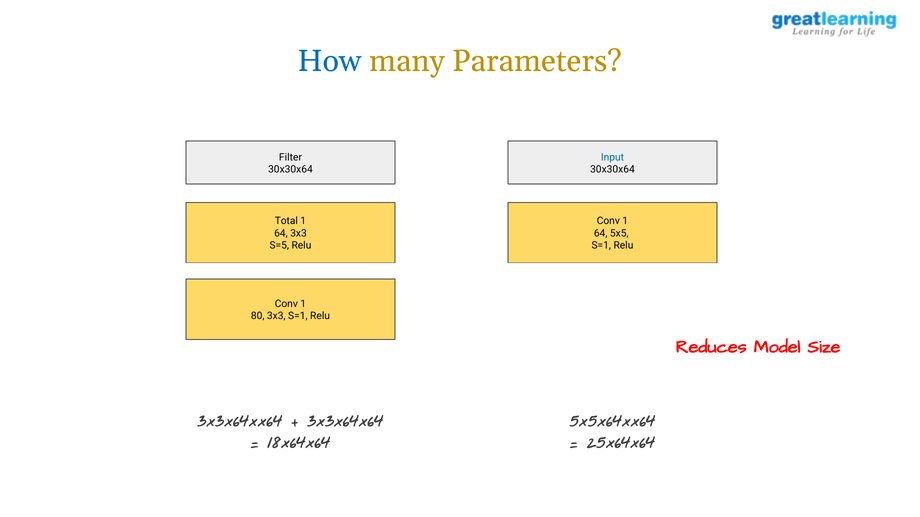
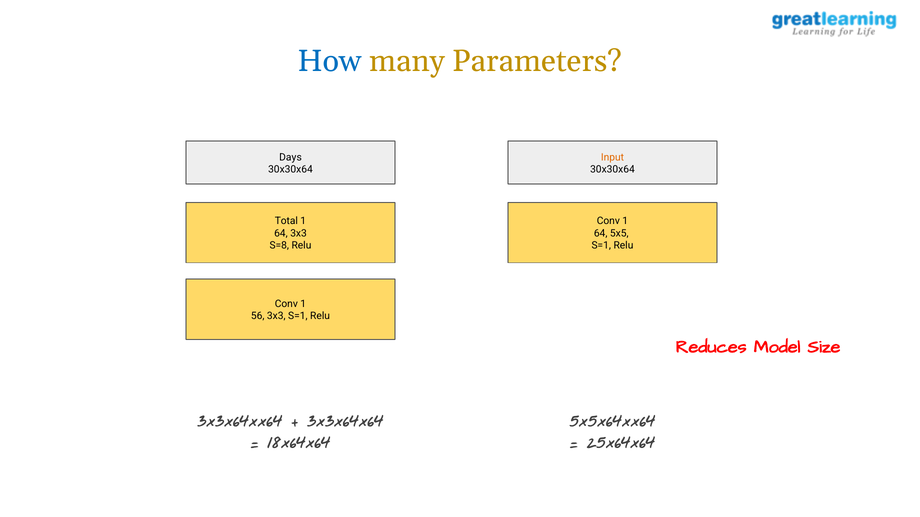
Filter: Filter -> Days (290, 157)
Input colour: blue -> orange (613, 157)
S=5: S=5 -> S=8 (279, 246)
80: 80 -> 56 (258, 316)
